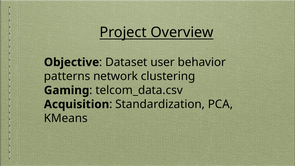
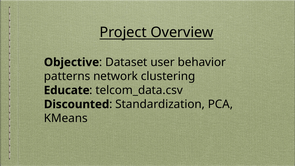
Gaming: Gaming -> Educate (67, 90)
Acquisition: Acquisition -> Discounted (77, 104)
